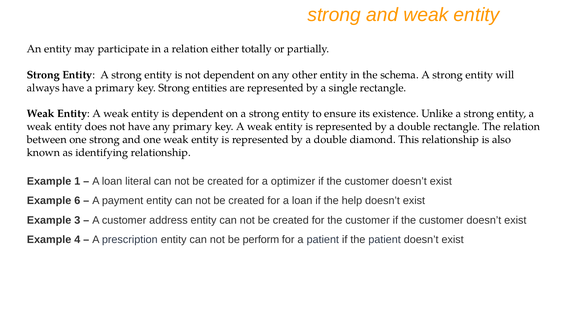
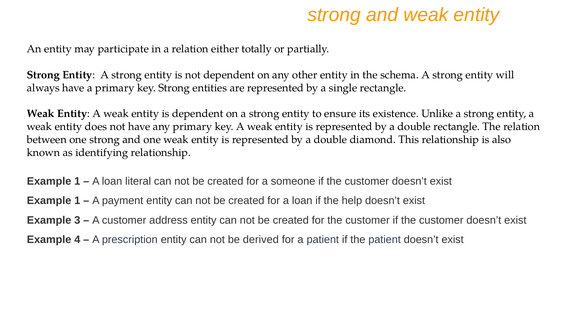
optimizer: optimizer -> someone (293, 181)
6: 6 -> 1 (77, 201)
perform: perform -> derived (261, 240)
